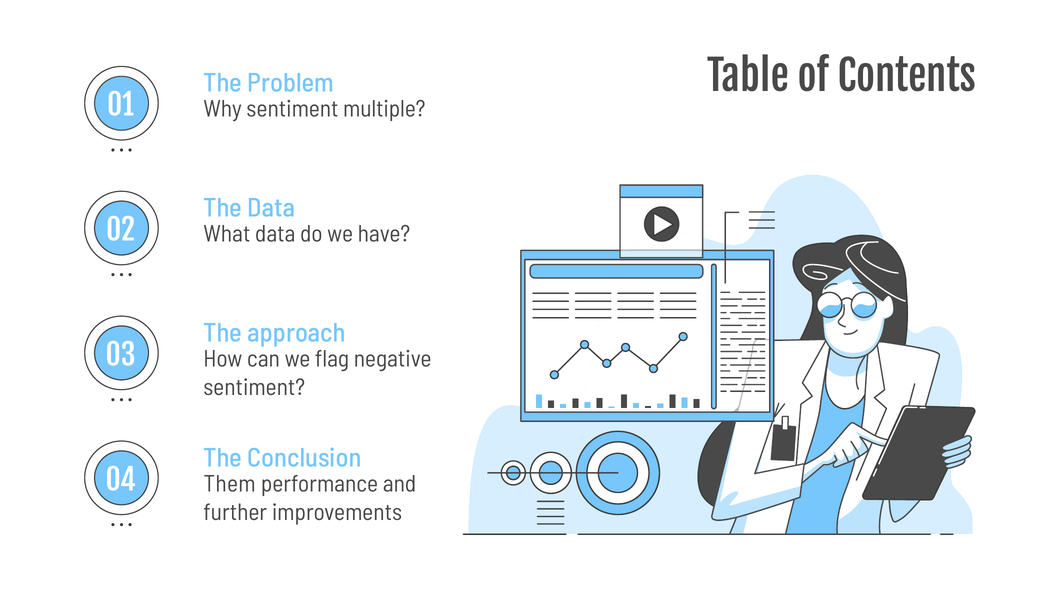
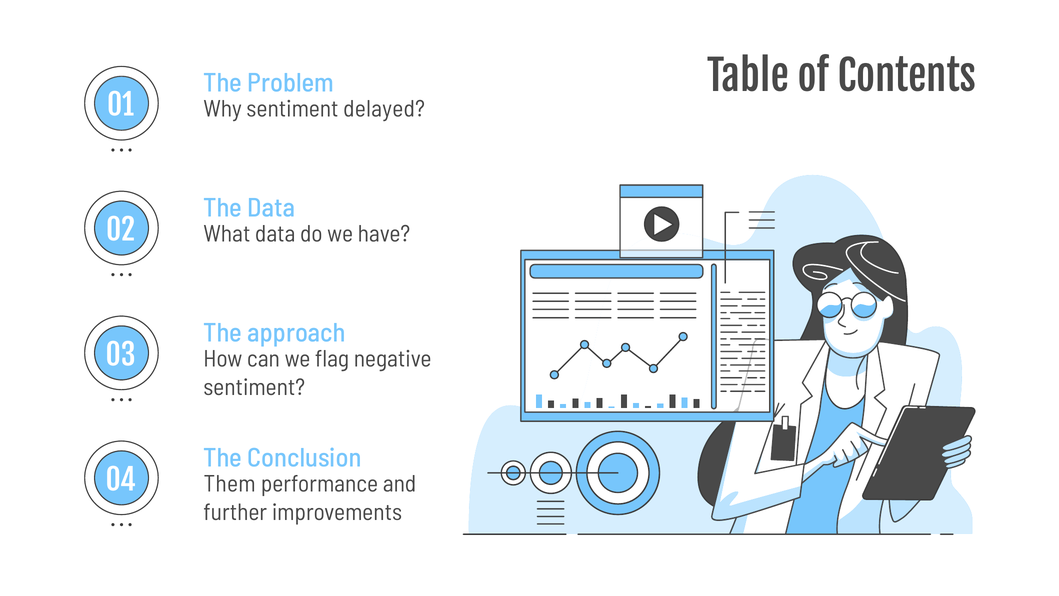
multiple: multiple -> delayed (384, 109)
